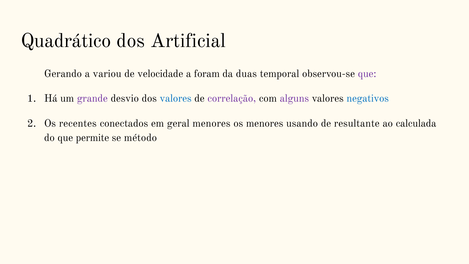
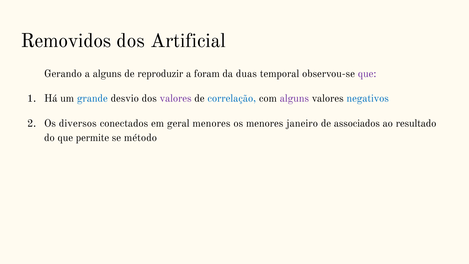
Quadrático: Quadrático -> Removidos (66, 41)
a variou: variou -> alguns (107, 74)
velocidade: velocidade -> reproduzir (160, 74)
grande colour: purple -> blue (92, 98)
valores colour: blue -> purple (176, 98)
correlação colour: purple -> blue (232, 98)
recentes: recentes -> diversos (78, 123)
usando: usando -> janeiro (302, 123)
resultante: resultante -> associados (357, 123)
calculada: calculada -> resultado (416, 123)
